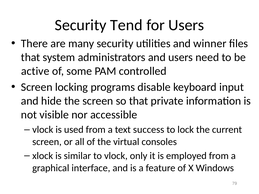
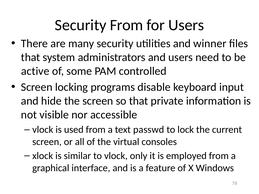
Security Tend: Tend -> From (127, 25)
success: success -> passwd (149, 130)
